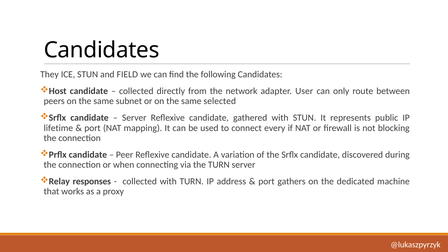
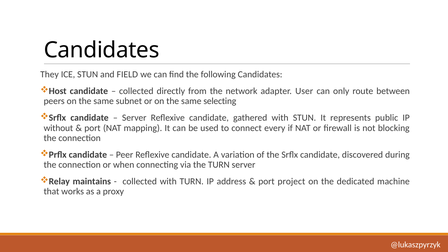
selected: selected -> selecting (220, 101)
lifetime: lifetime -> without (58, 128)
responses: responses -> maintains (92, 181)
gathers: gathers -> project (291, 181)
